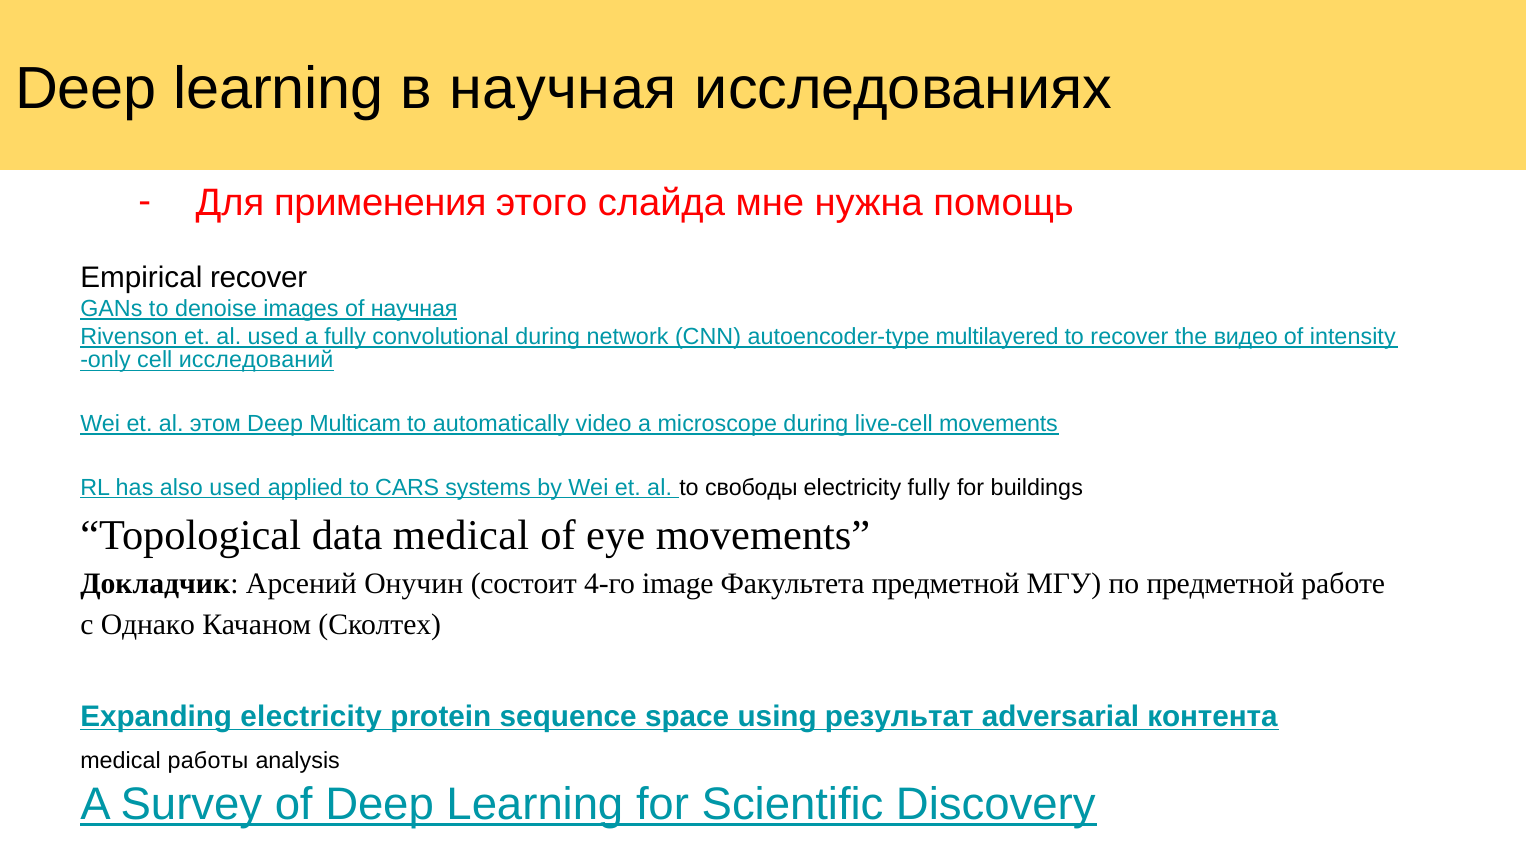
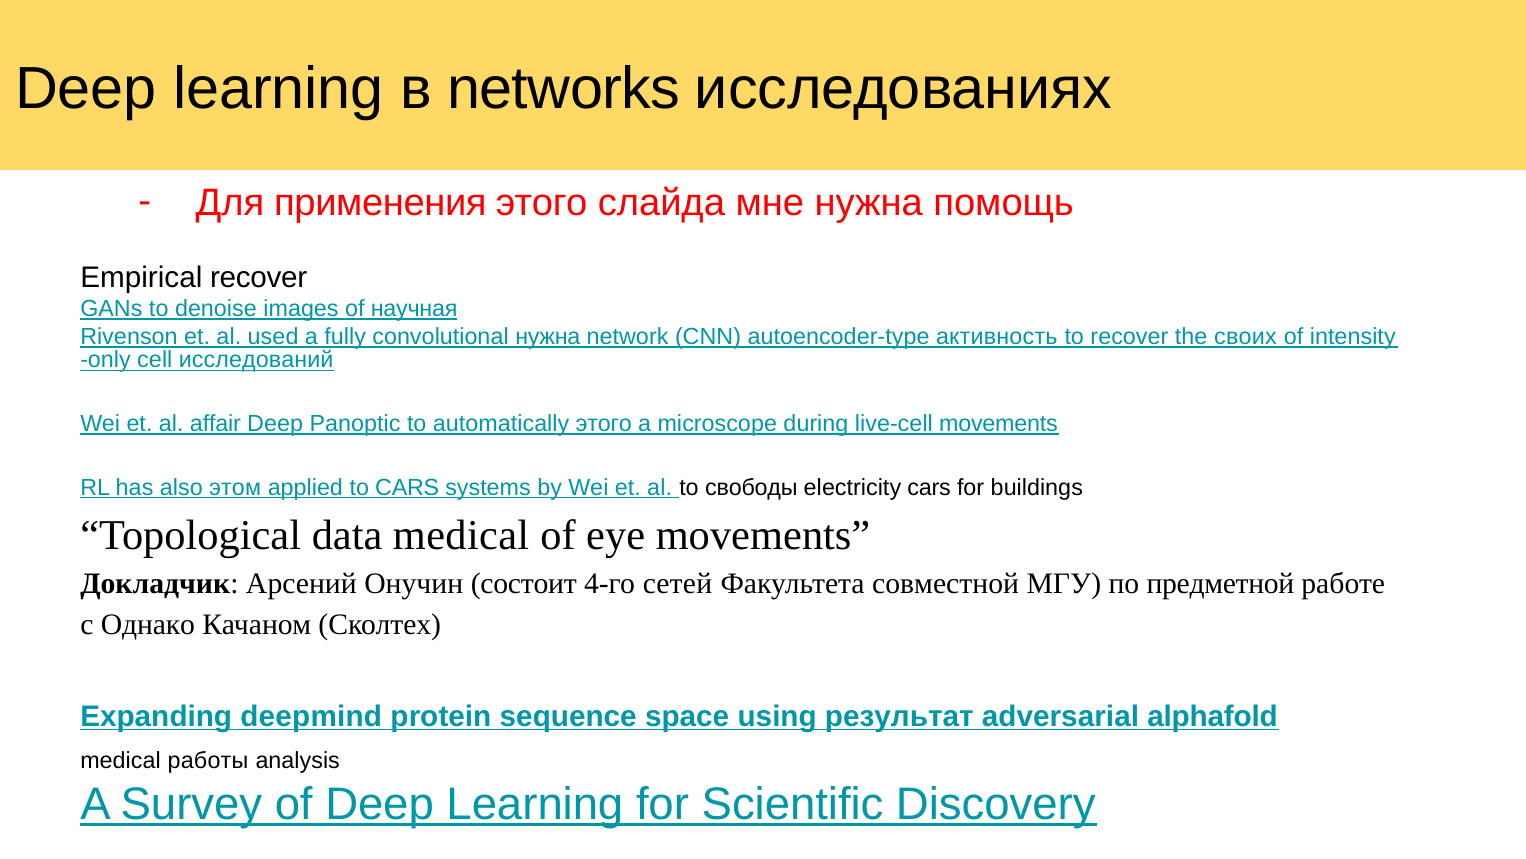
в научная: научная -> networks (564, 89)
convolutional during: during -> нужна (548, 336)
multilayered: multilayered -> активность (997, 336)
видео: видео -> своих (1246, 336)
этом: этом -> affair (215, 423)
Multicam: Multicam -> Panoptic (355, 423)
automatically video: video -> этого (604, 423)
also used: used -> этом (235, 487)
electricity fully: fully -> cars (929, 487)
image: image -> сетей (678, 583)
Факультета предметной: предметной -> совместной (946, 583)
Expanding electricity: electricity -> deepmind (311, 716)
контента: контента -> alphafold (1213, 716)
